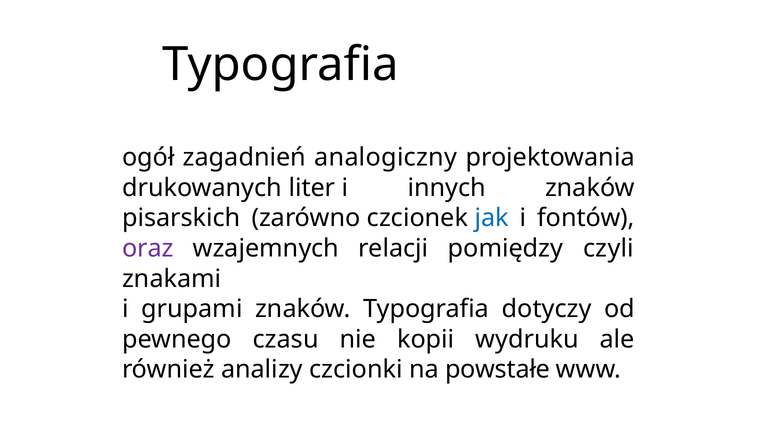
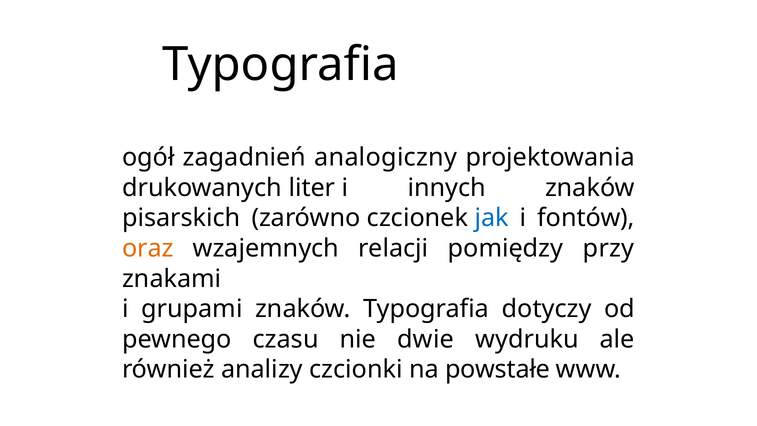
oraz colour: purple -> orange (148, 248)
czyli: czyli -> przy (608, 248)
kopii: kopii -> dwie (426, 339)
